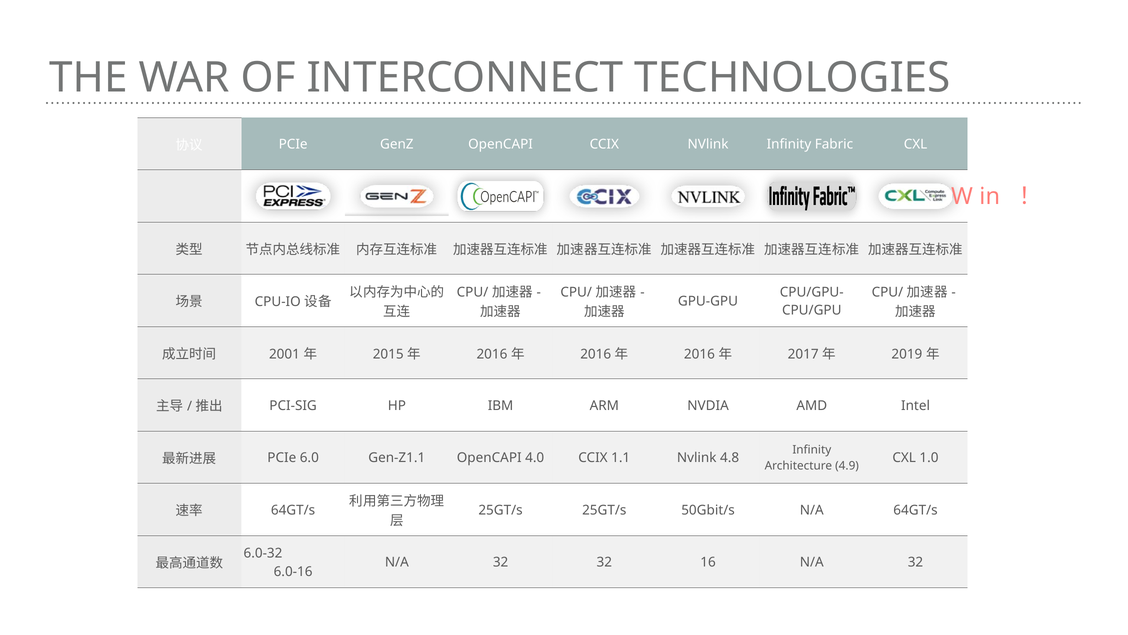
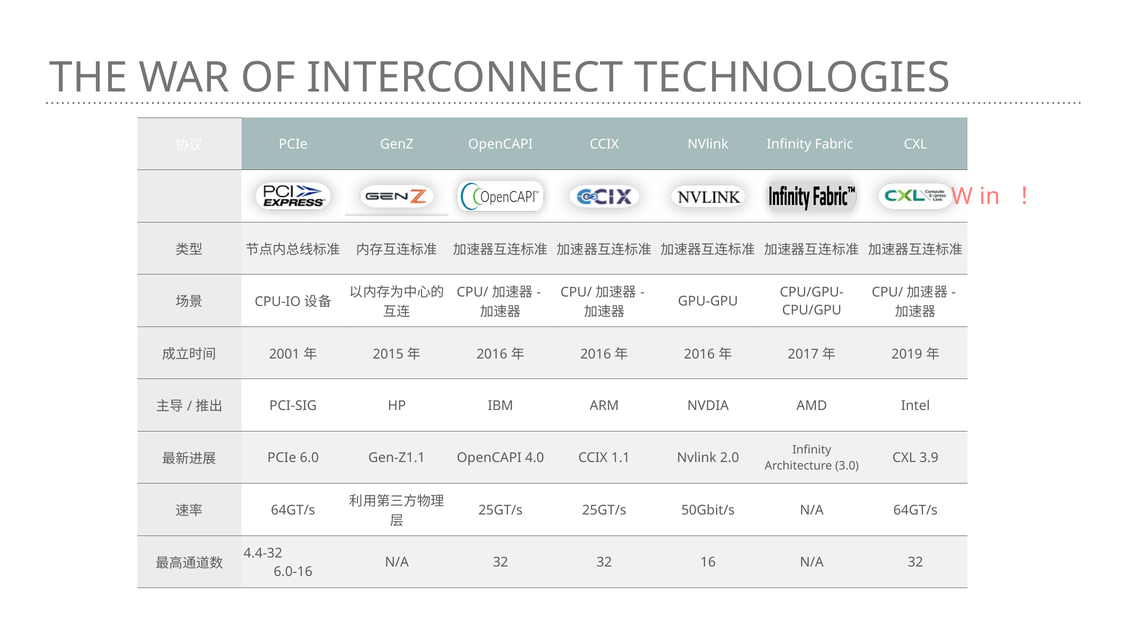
4.8: 4.8 -> 2.0 (730, 458)
1.0: 1.0 -> 3.9 (929, 458)
4.9: 4.9 -> 3.0 (847, 466)
6.0-32: 6.0-32 -> 4.4-32 (263, 553)
